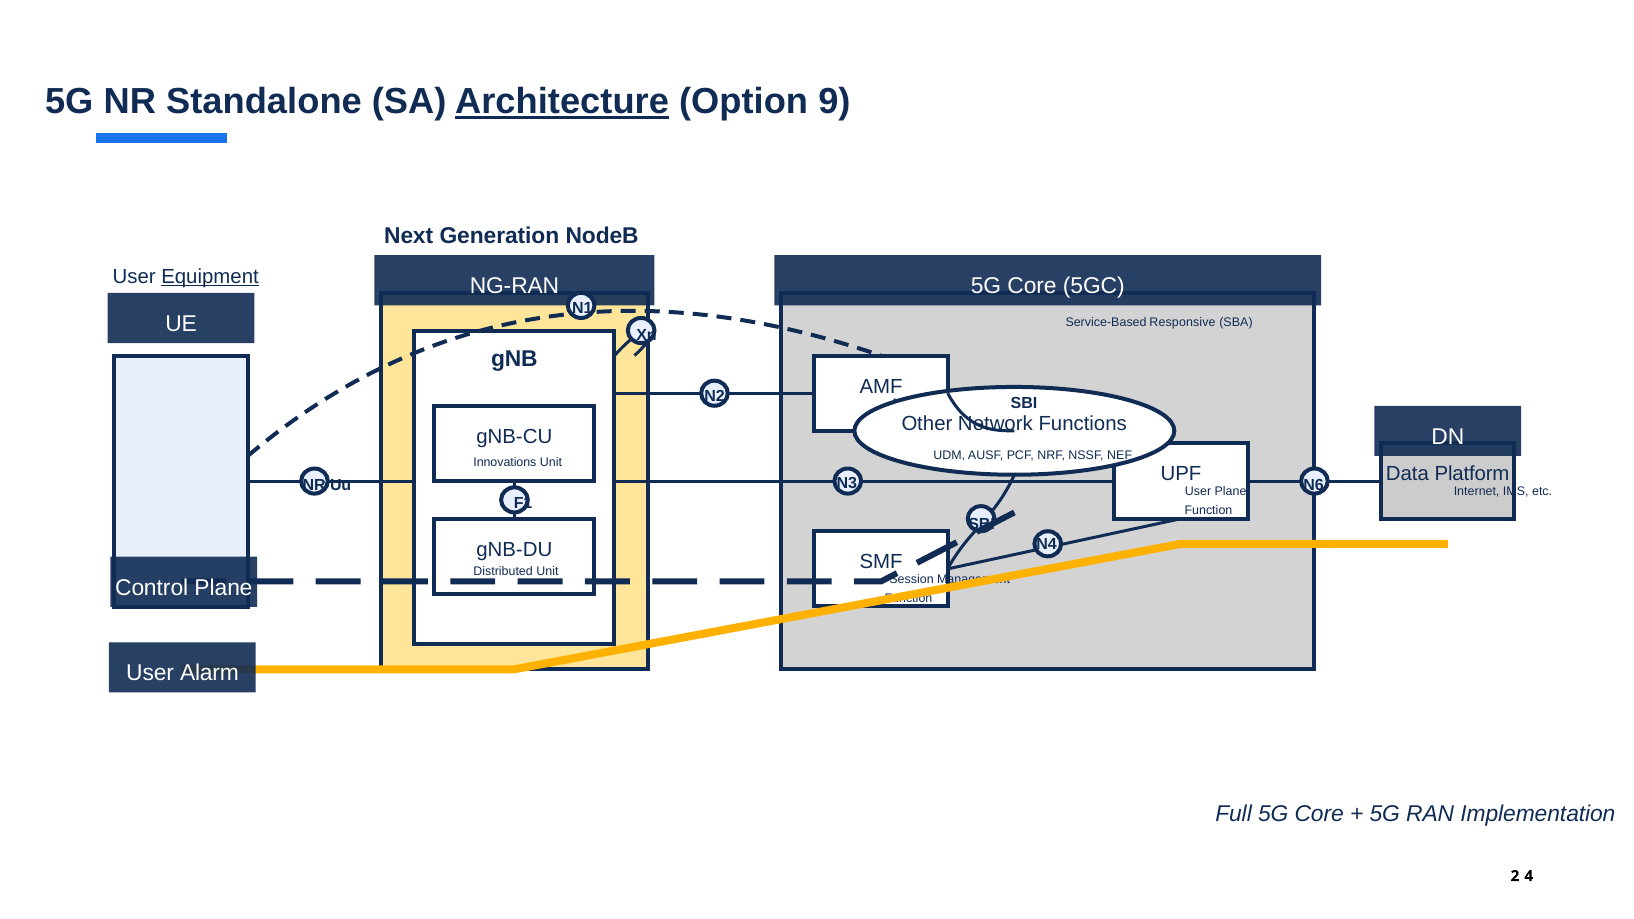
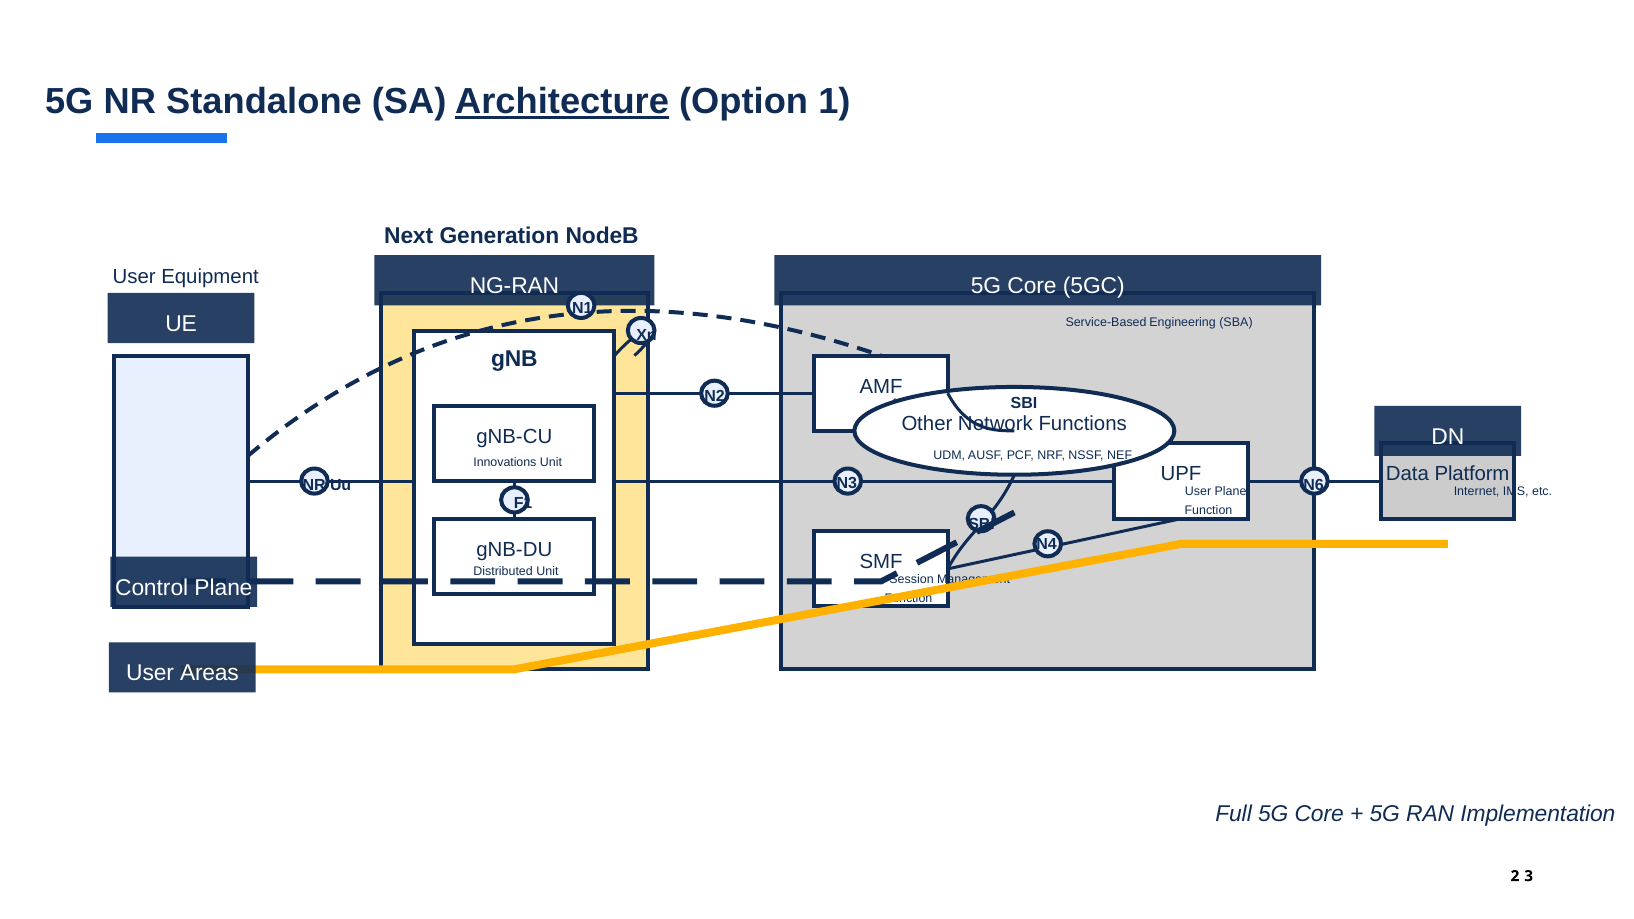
9: 9 -> 1 (834, 102)
Equipment underline: present -> none (210, 277)
Responsive: Responsive -> Engineering (1183, 322)
Alarm: Alarm -> Areas (209, 673)
4: 4 -> 3 (1529, 876)
